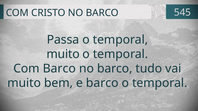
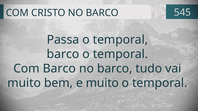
muito: muito -> barco (63, 54)
e barco: barco -> muito (102, 83)
